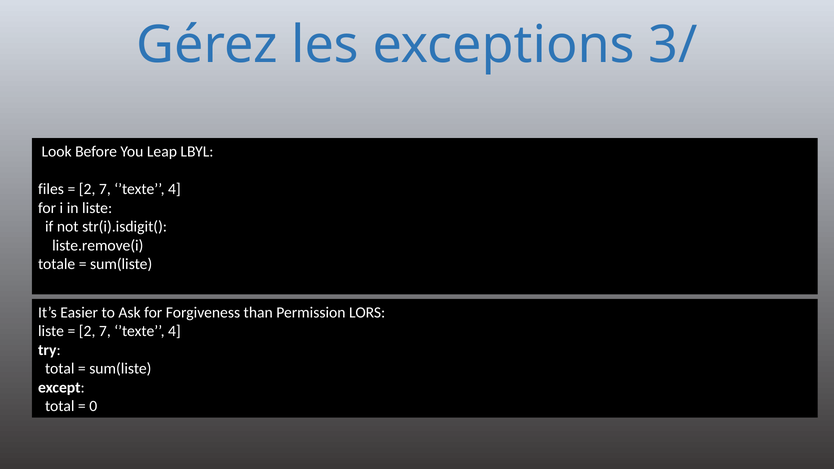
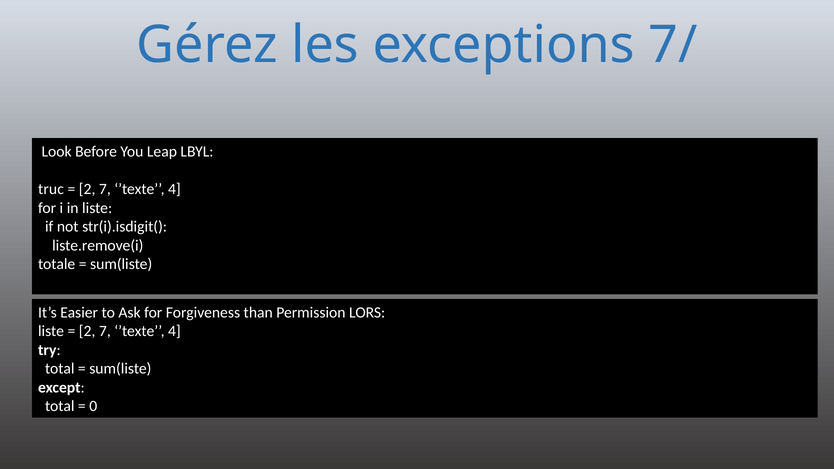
3/: 3/ -> 7/ (673, 45)
files: files -> truc (51, 189)
